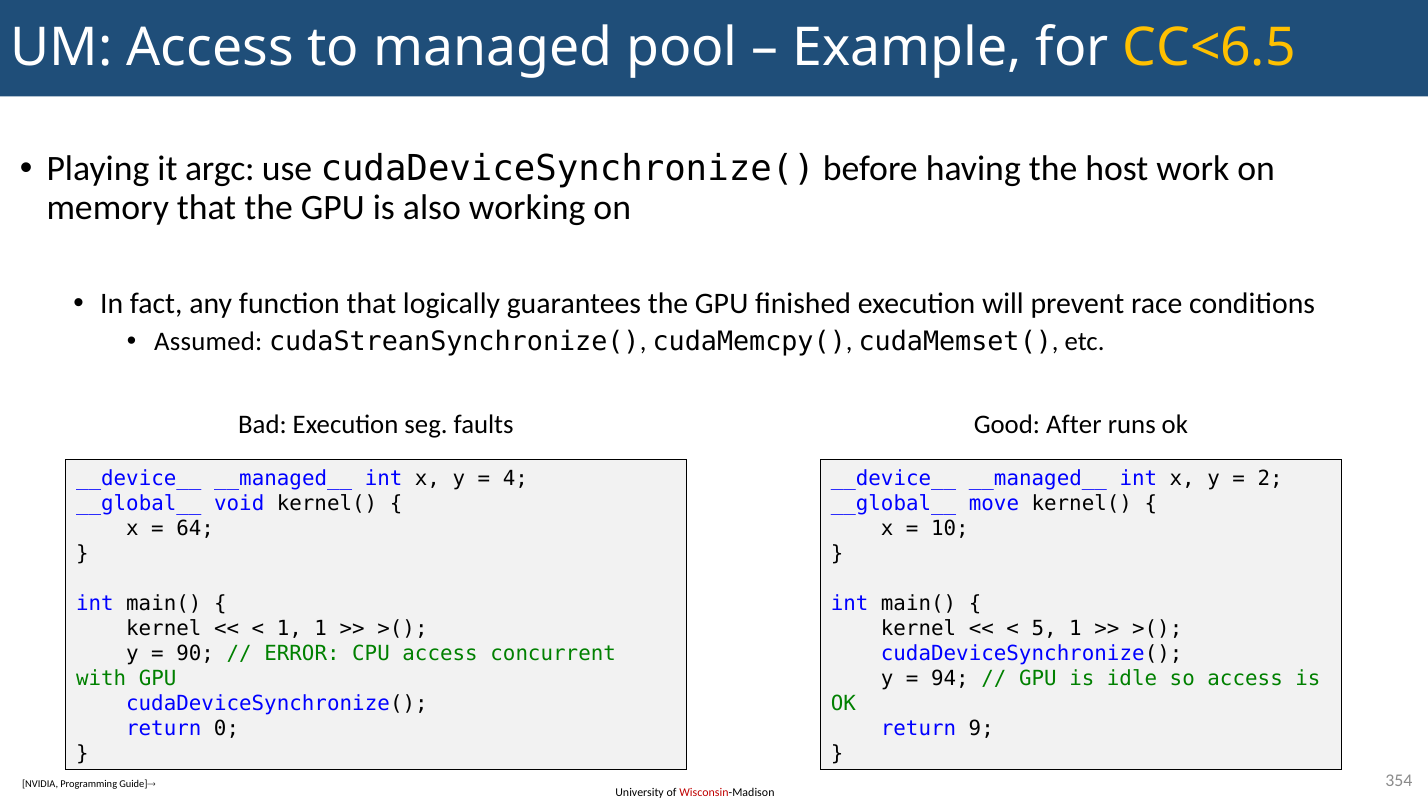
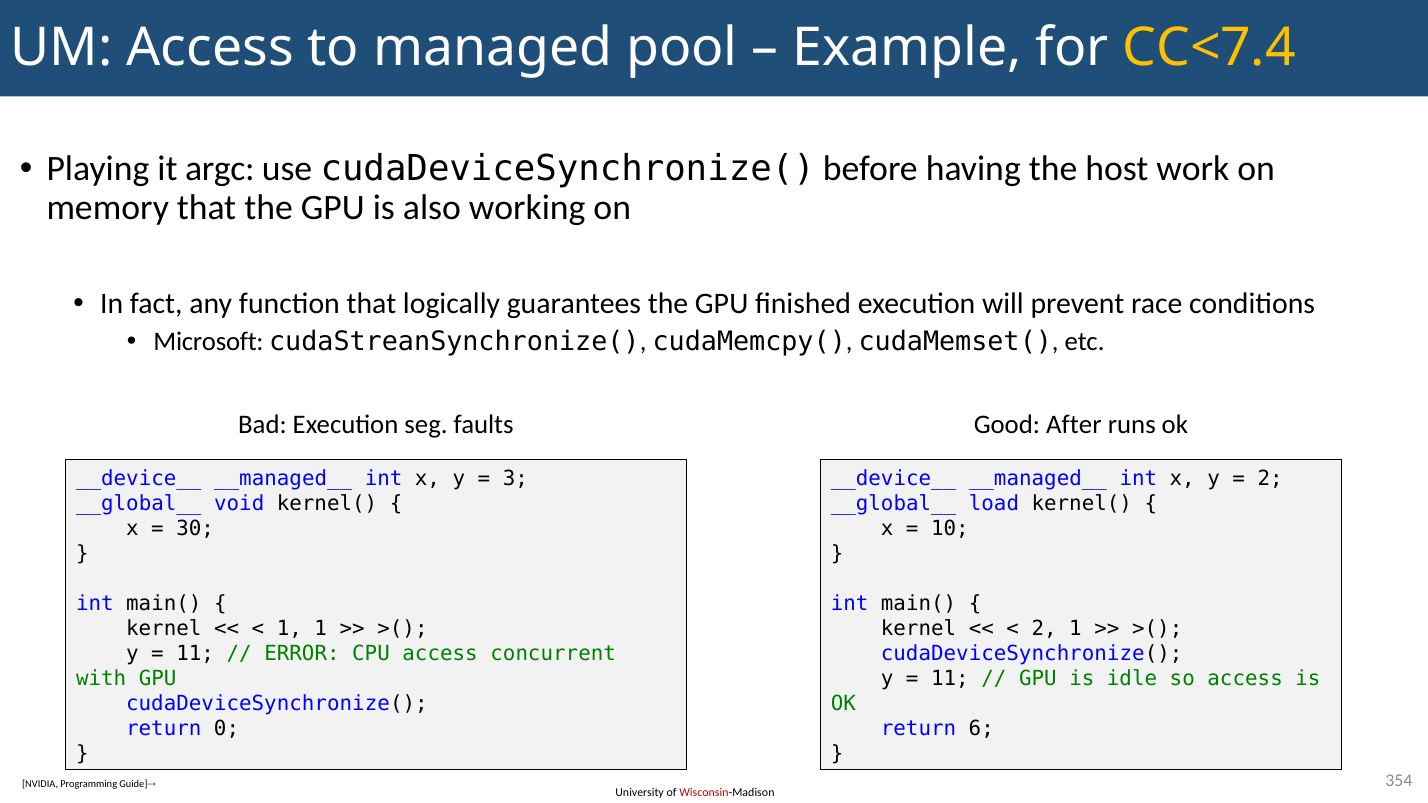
CC<6.5: CC<6.5 -> CC<7.4 (1209, 48)
Assumed: Assumed -> Microsoft (208, 342)
4: 4 -> 3 (515, 479)
move: move -> load (994, 504)
64: 64 -> 30 (195, 529)
5: 5 -> 2 (1044, 629)
90: 90 -> 11 (195, 654)
94: 94 -> 11 (950, 679)
9: 9 -> 6 (981, 729)
